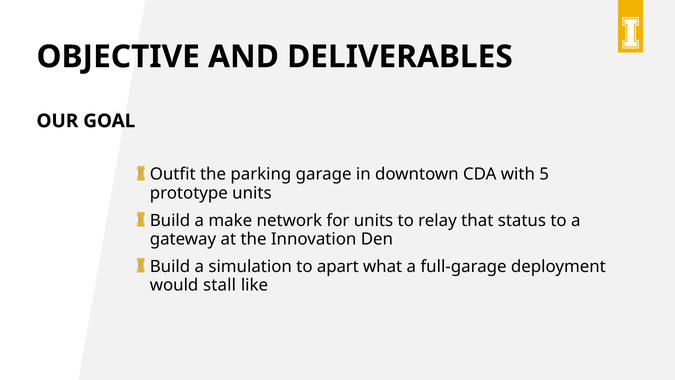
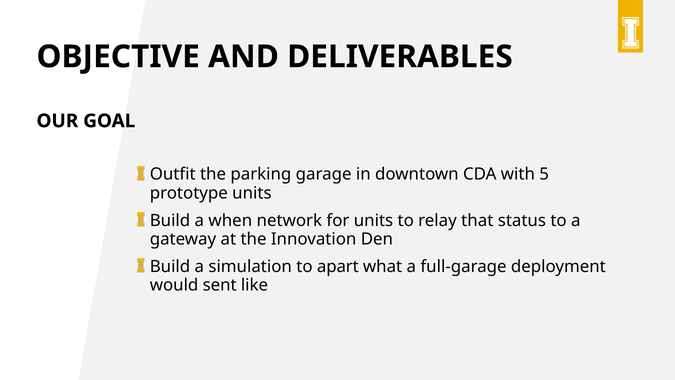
make: make -> when (230, 220)
stall: stall -> sent (220, 285)
